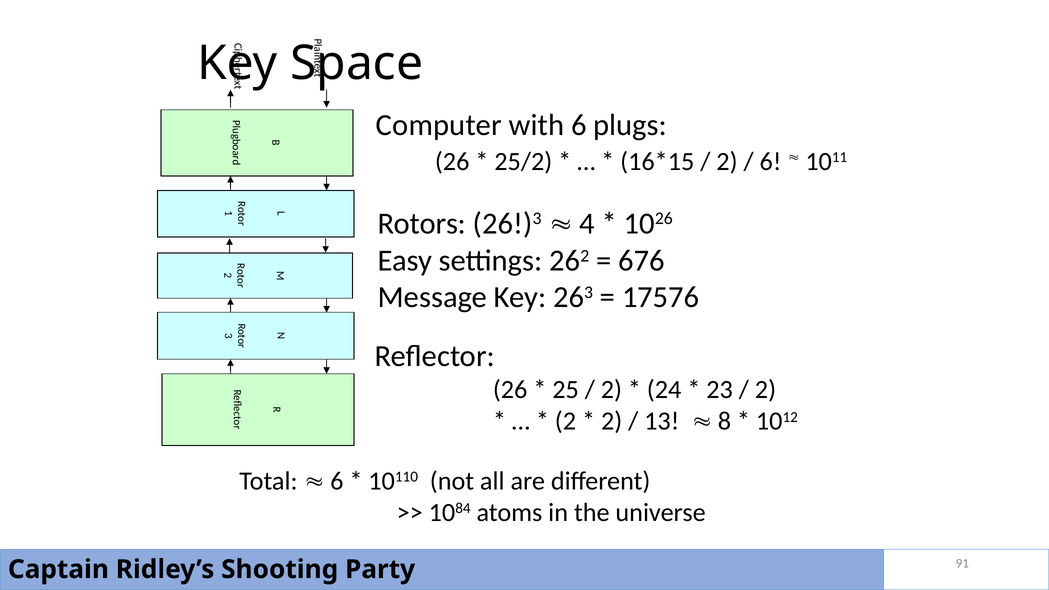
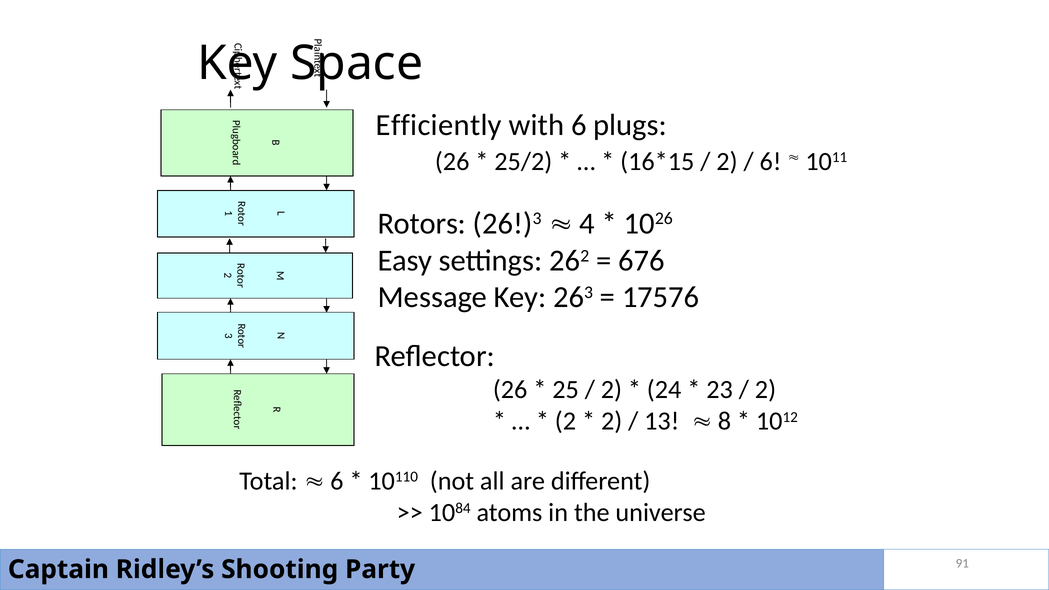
Computer: Computer -> Efficiently (439, 125)
